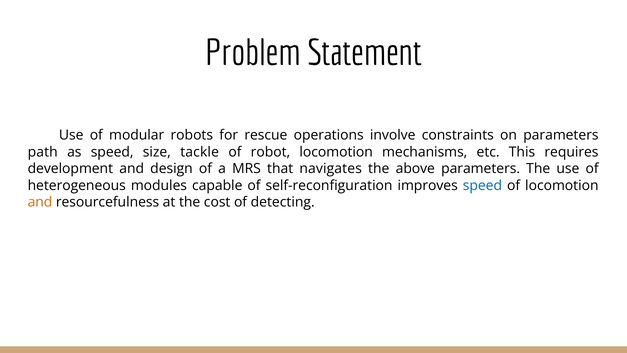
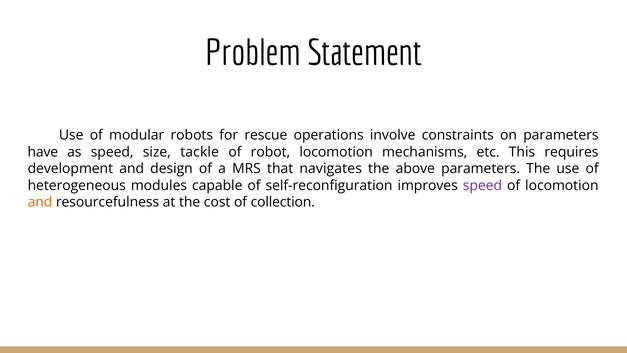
path: path -> have (43, 152)
speed colour: blue -> purple (482, 185)
detecting: detecting -> collection (283, 202)
